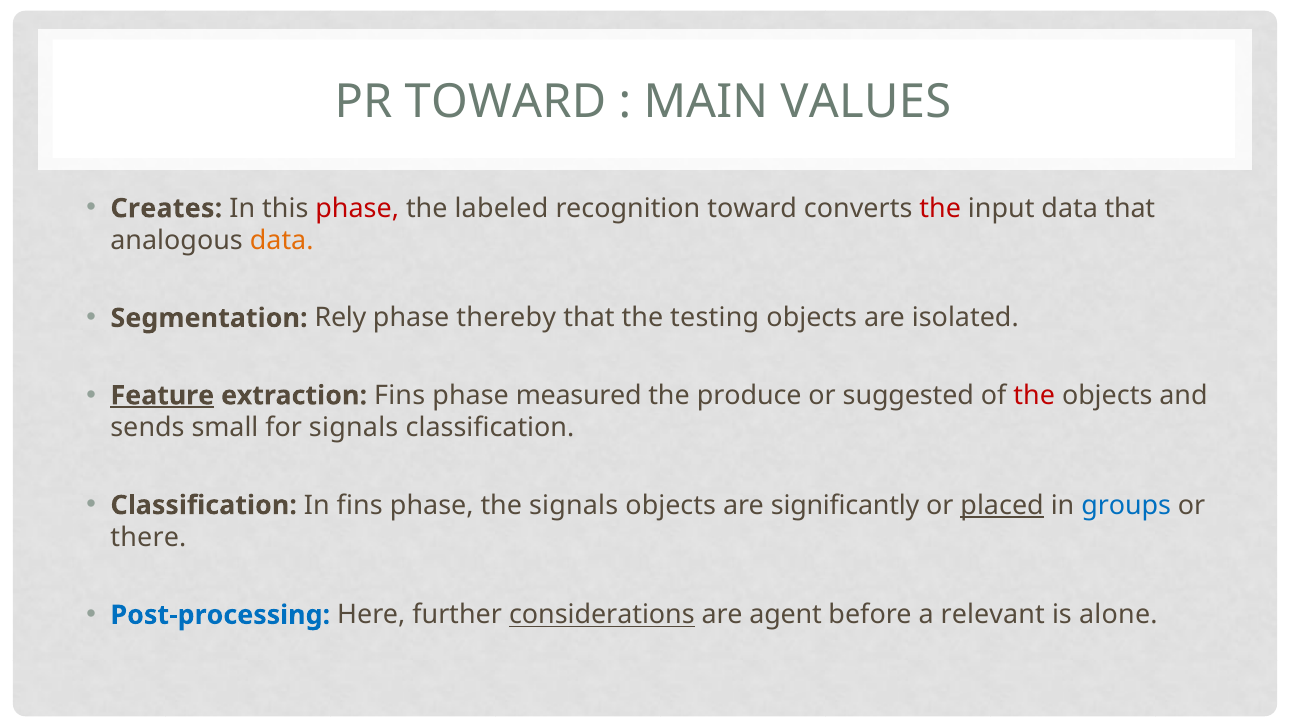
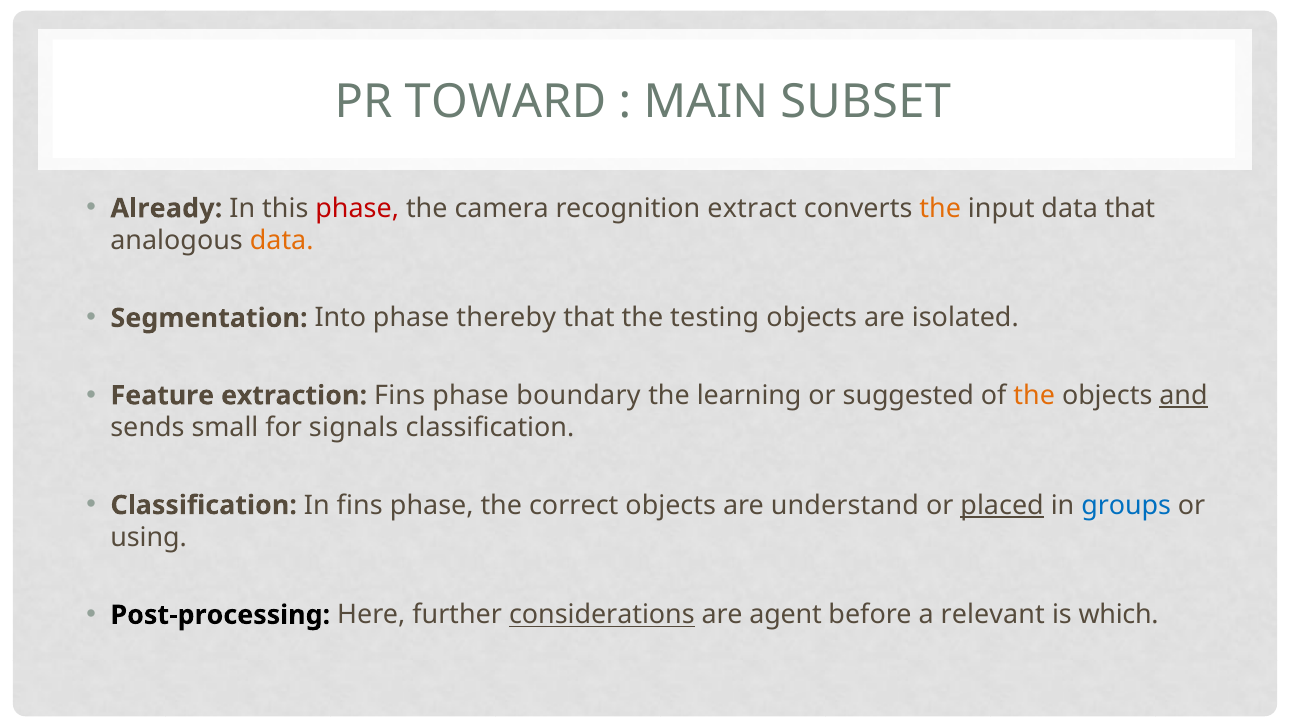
VALUES: VALUES -> SUBSET (866, 101)
Creates: Creates -> Already (166, 208)
labeled: labeled -> camera (502, 208)
recognition toward: toward -> extract (752, 208)
the colour: red -> orange (940, 208)
Rely: Rely -> Into (340, 318)
Feature underline: present -> none (162, 395)
measured: measured -> boundary (578, 395)
produce: produce -> learning (749, 395)
the colour: red -> orange (1034, 395)
and underline: none -> present (1184, 395)
the signals: signals -> correct (574, 505)
significantly: significantly -> understand (845, 505)
there: there -> using (149, 537)
Post-processing colour: blue -> black (220, 615)
alone: alone -> which (1119, 615)
